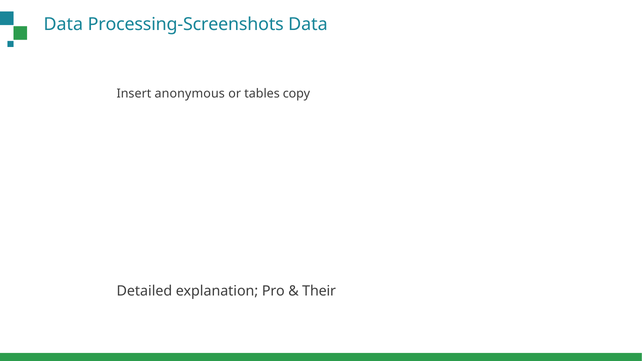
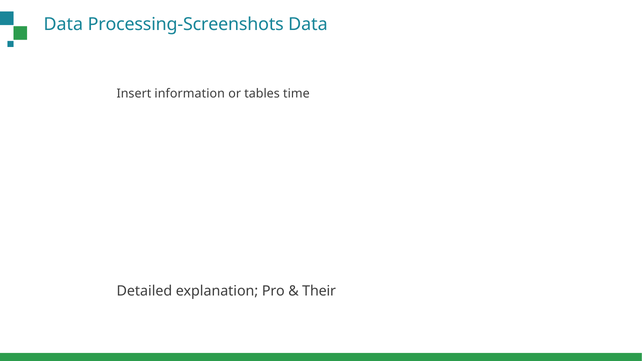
anonymous: anonymous -> information (190, 94)
copy: copy -> time (296, 94)
